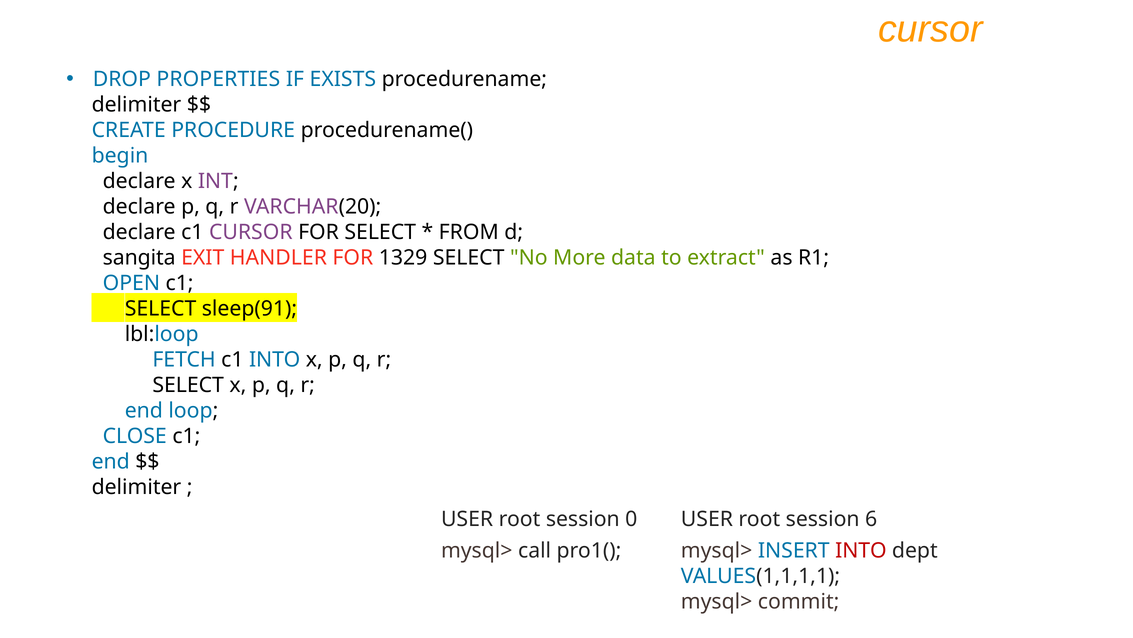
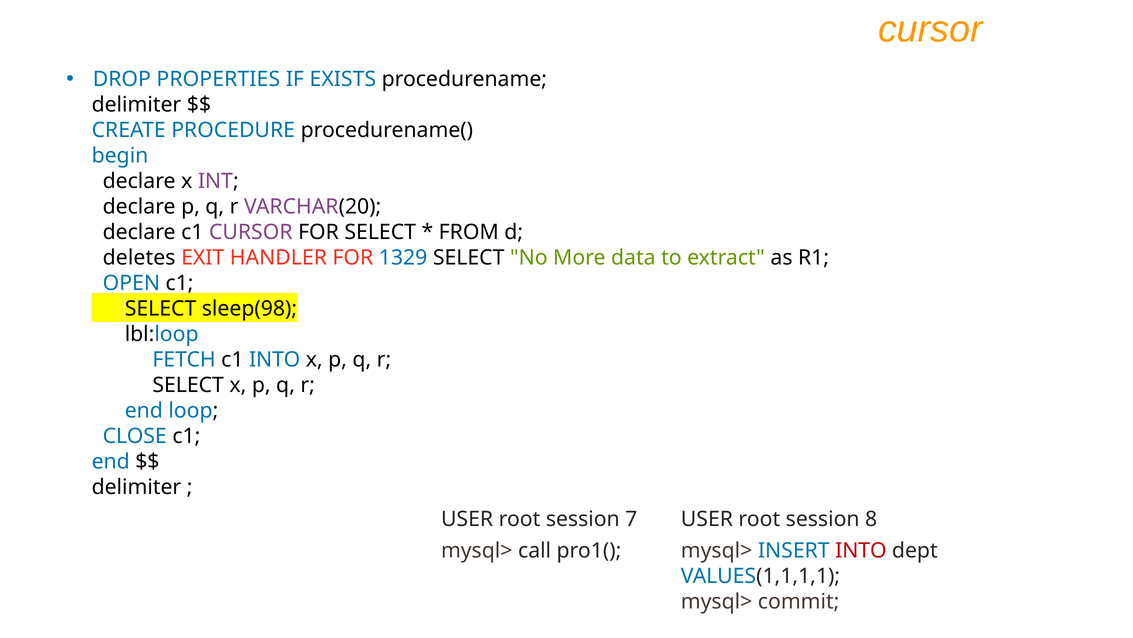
sangita: sangita -> deletes (139, 258)
1329 colour: black -> blue (403, 258)
sleep(91: sleep(91 -> sleep(98 (249, 308)
0: 0 -> 7 (631, 519)
6: 6 -> 8 (871, 519)
